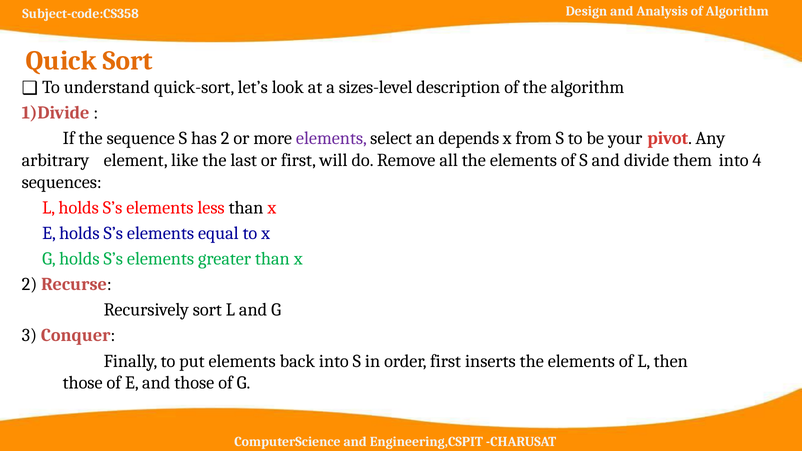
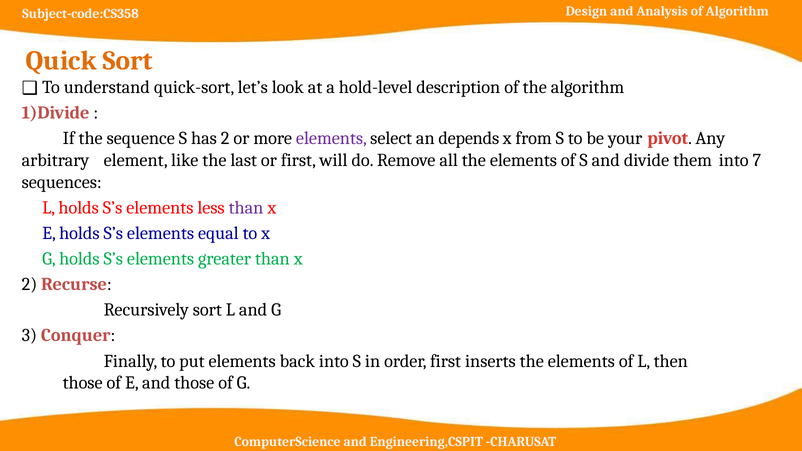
sizes-level: sizes-level -> hold-level (376, 87)
4: 4 -> 7 (757, 160)
than colour: black -> purple (246, 208)
